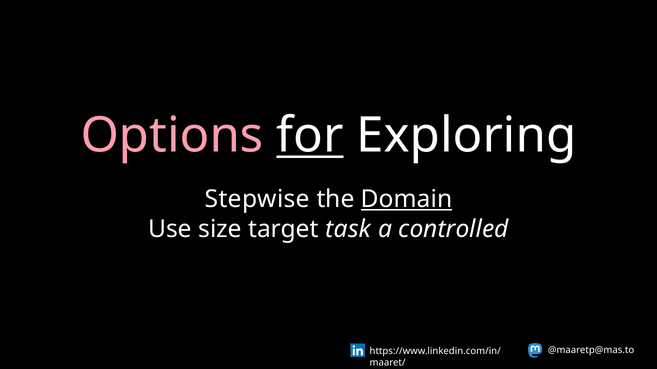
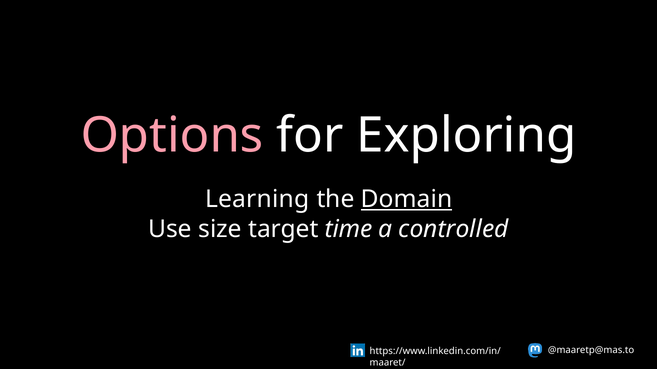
for underline: present -> none (310, 136)
Stepwise: Stepwise -> Learning (257, 200)
task: task -> time (349, 229)
